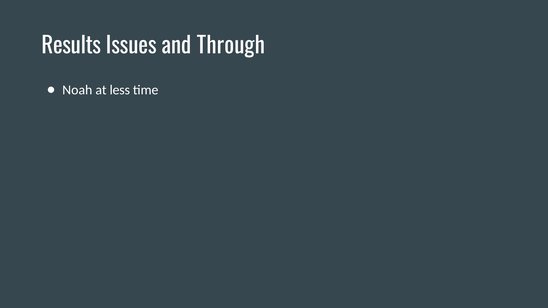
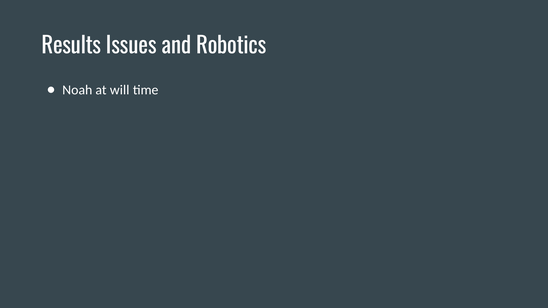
Through: Through -> Robotics (231, 46)
less: less -> will (120, 90)
